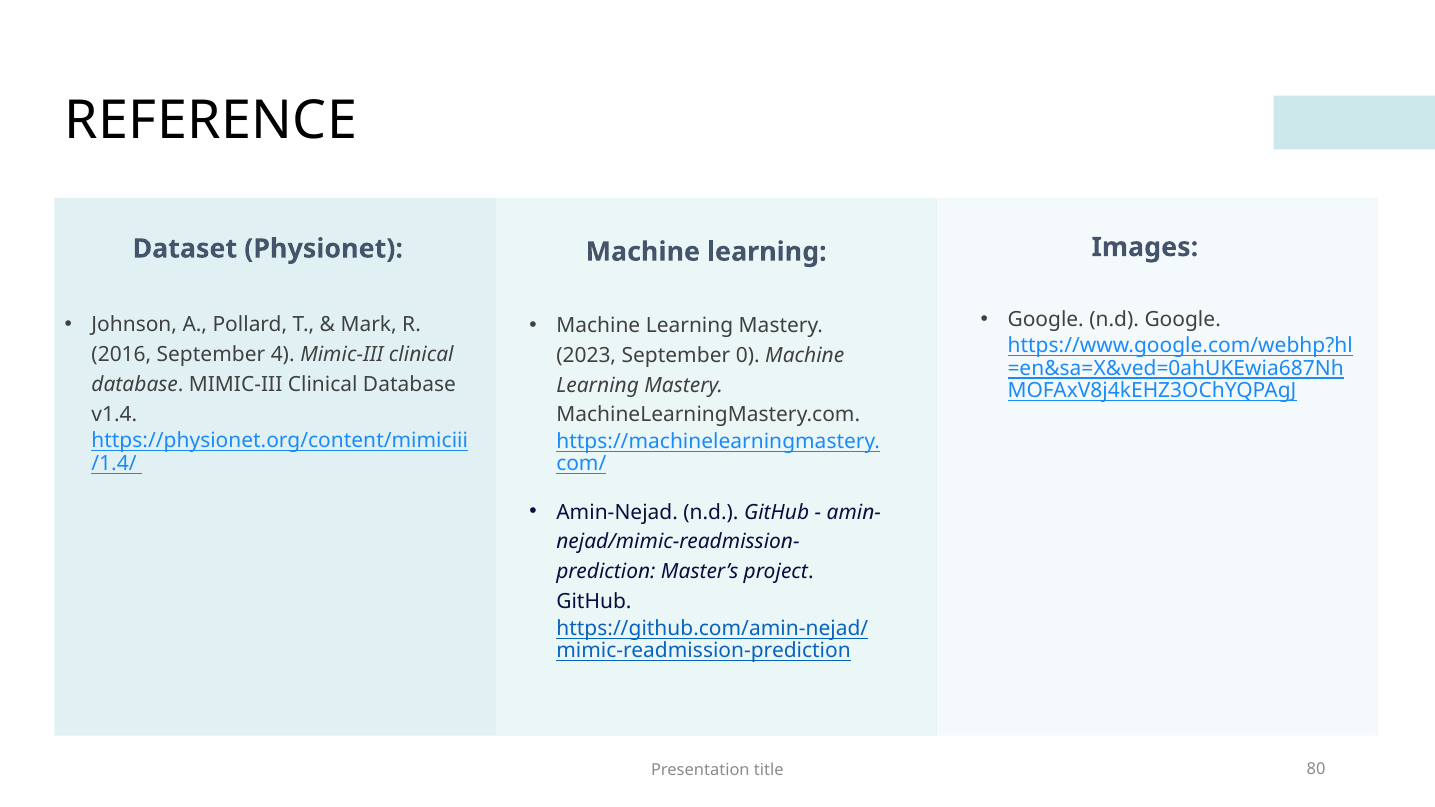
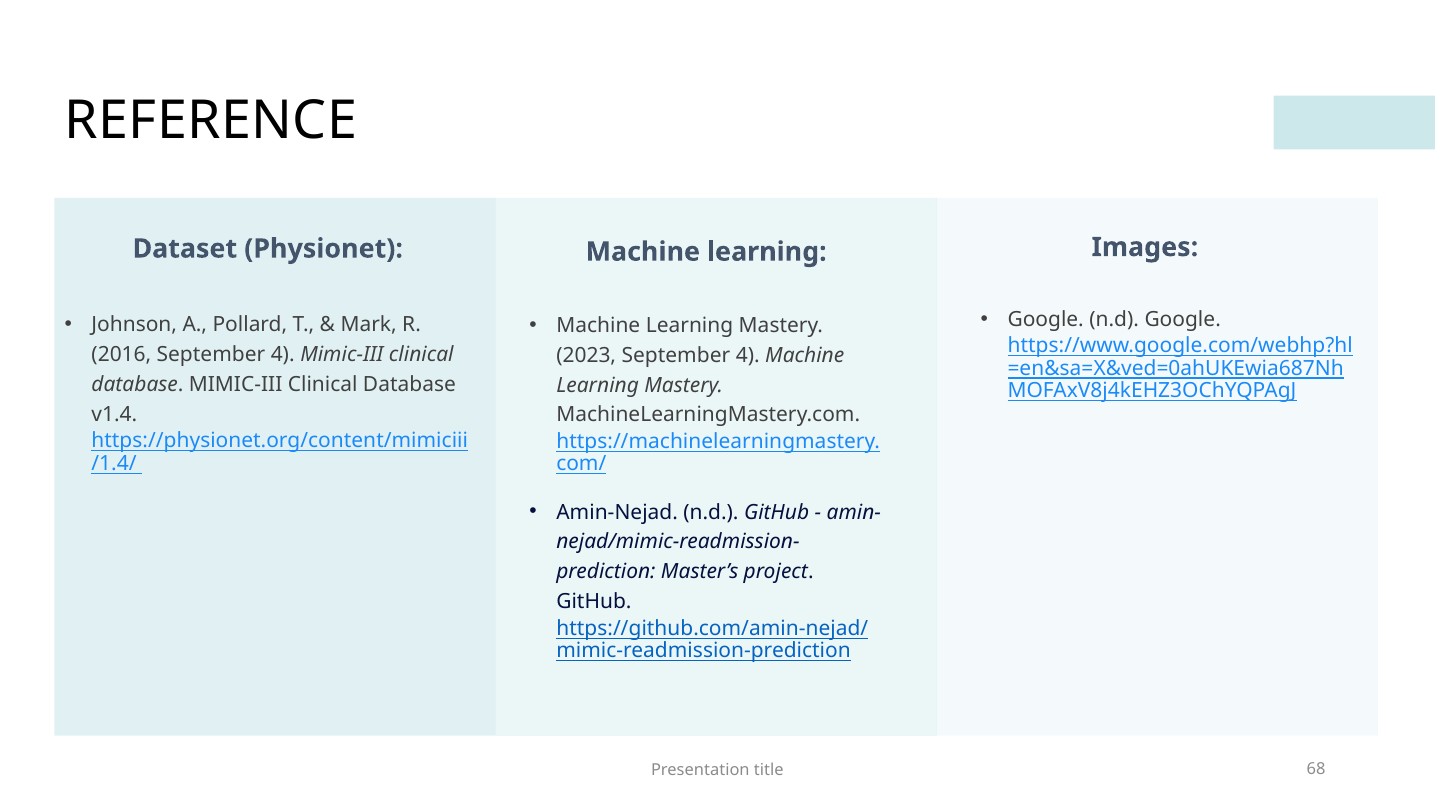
2023 September 0: 0 -> 4 (748, 355)
80: 80 -> 68 (1316, 769)
